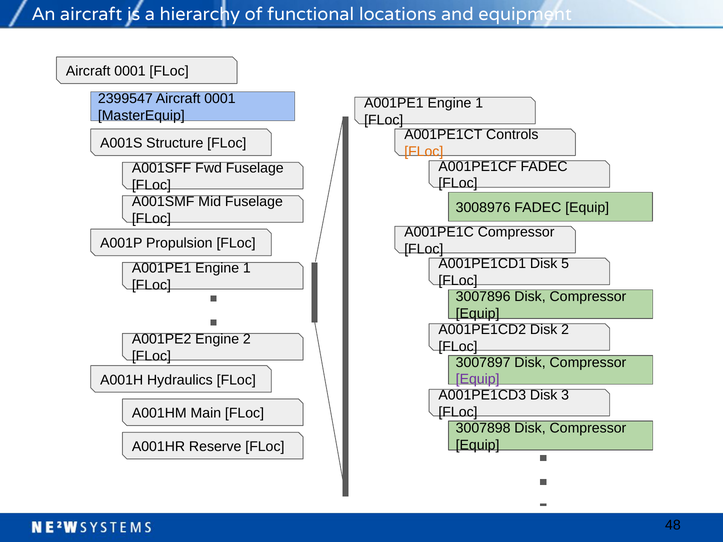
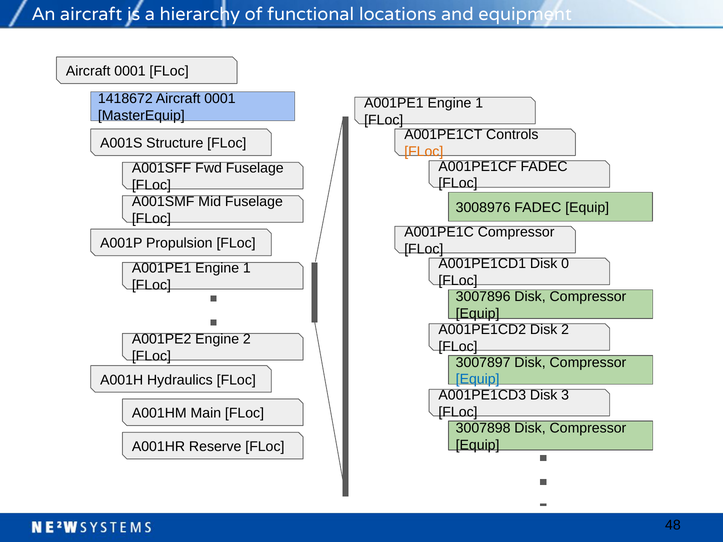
2399547: 2399547 -> 1418672 (125, 99)
5: 5 -> 0 (565, 264)
Equip colour: purple -> blue (478, 379)
